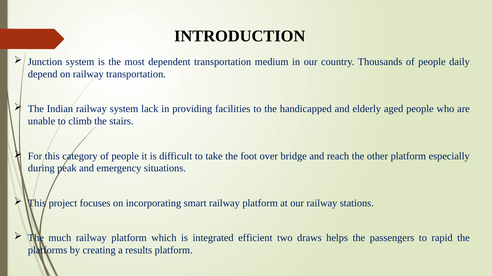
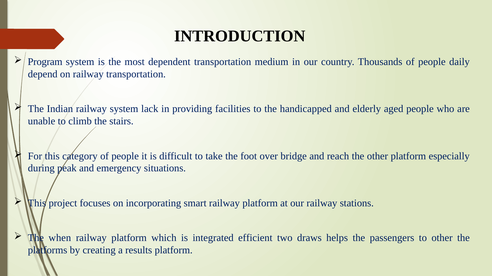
Junction: Junction -> Program (45, 62)
much: much -> when (60, 239)
to rapid: rapid -> other (442, 239)
